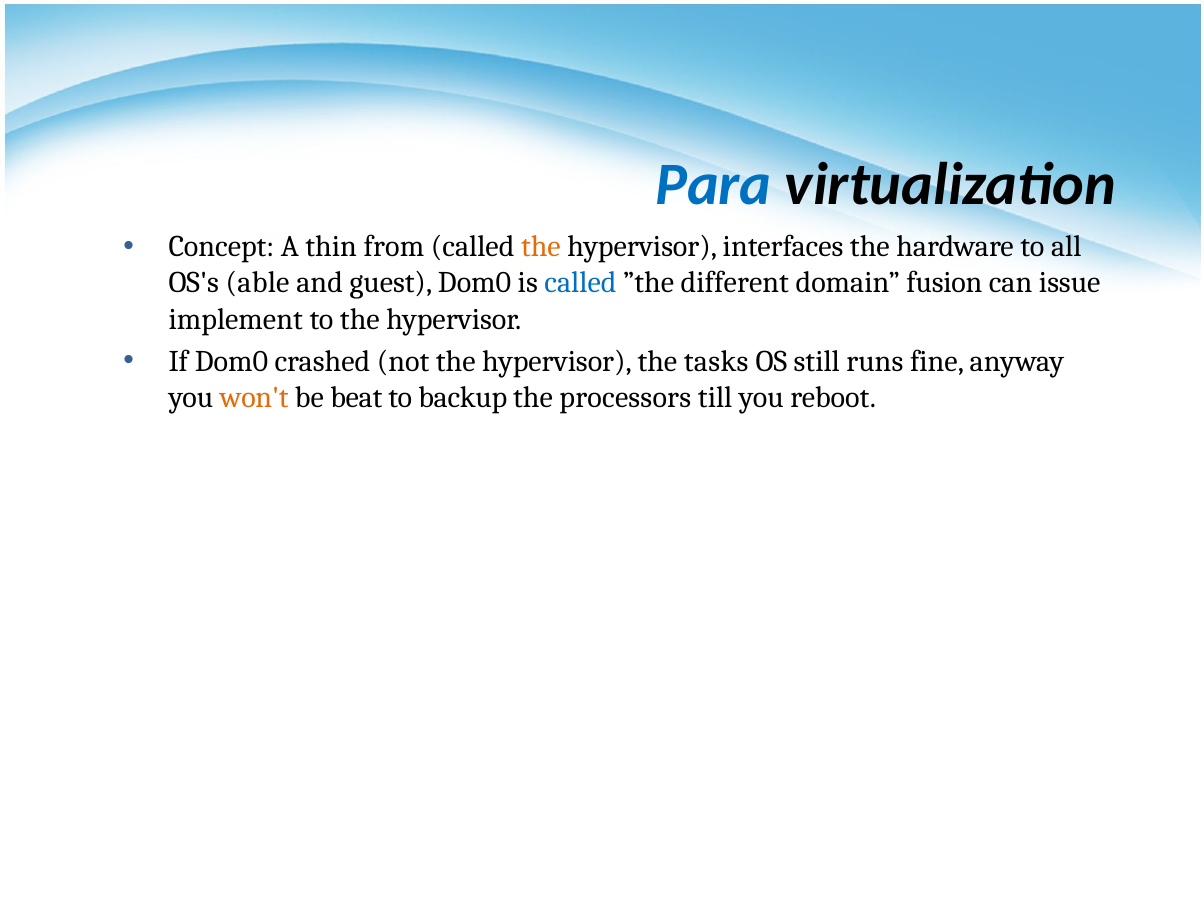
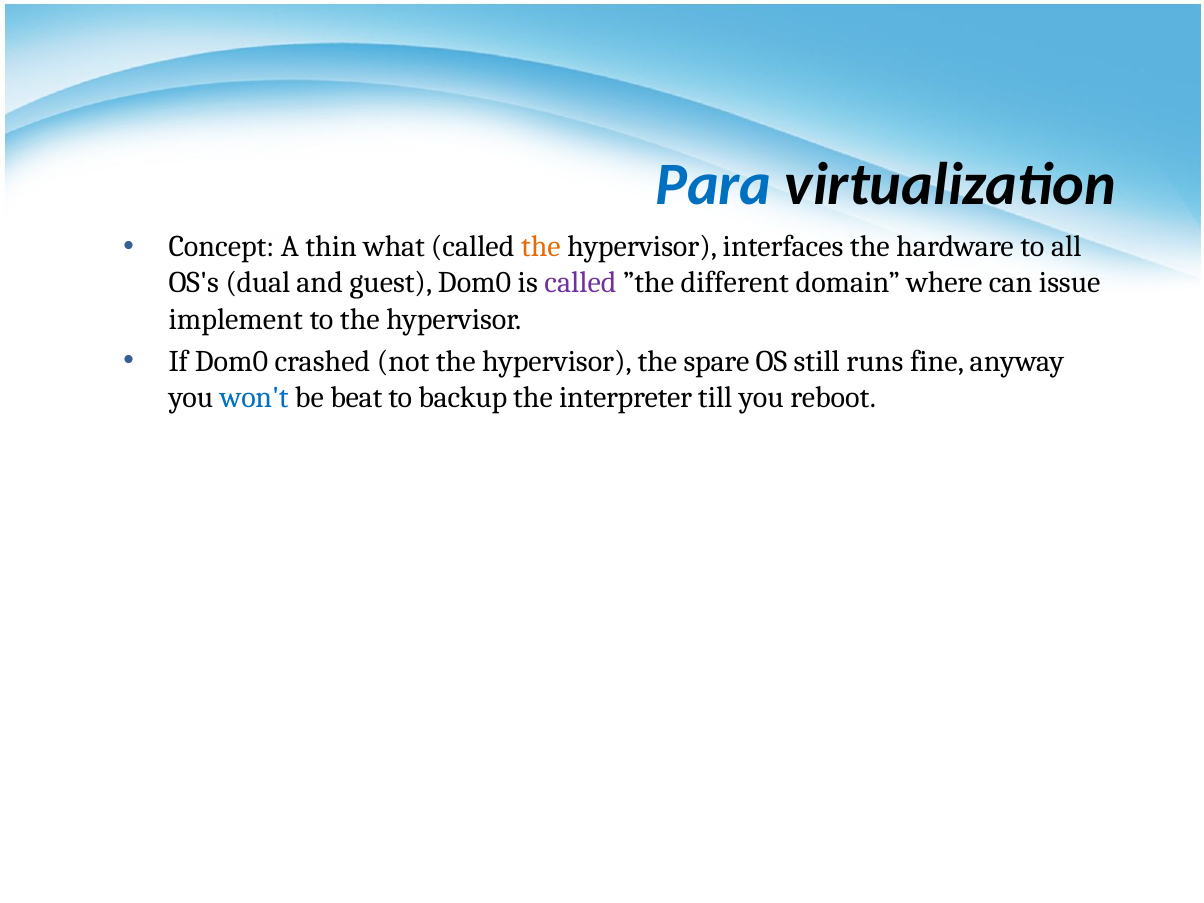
from: from -> what (394, 247)
able: able -> dual (258, 283)
called colour: blue -> purple (580, 283)
fusion: fusion -> where (944, 283)
tasks: tasks -> spare (716, 361)
won't colour: orange -> blue (254, 397)
processors: processors -> interpreter (626, 397)
